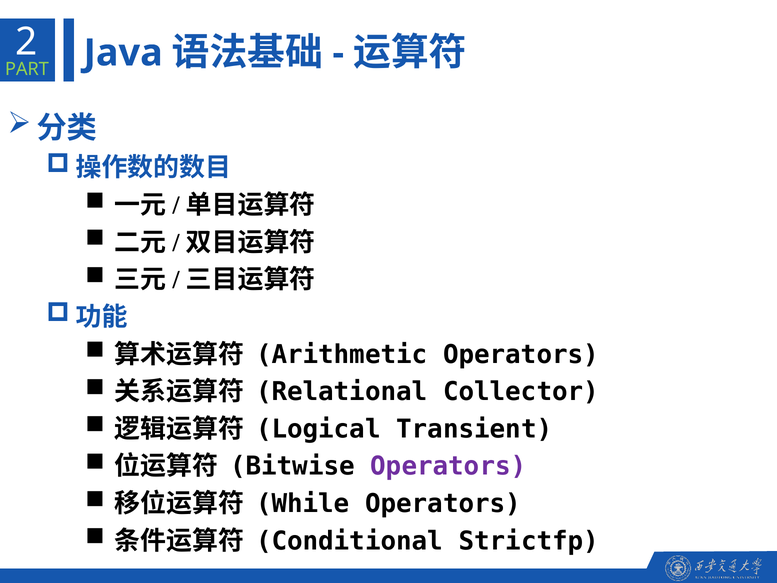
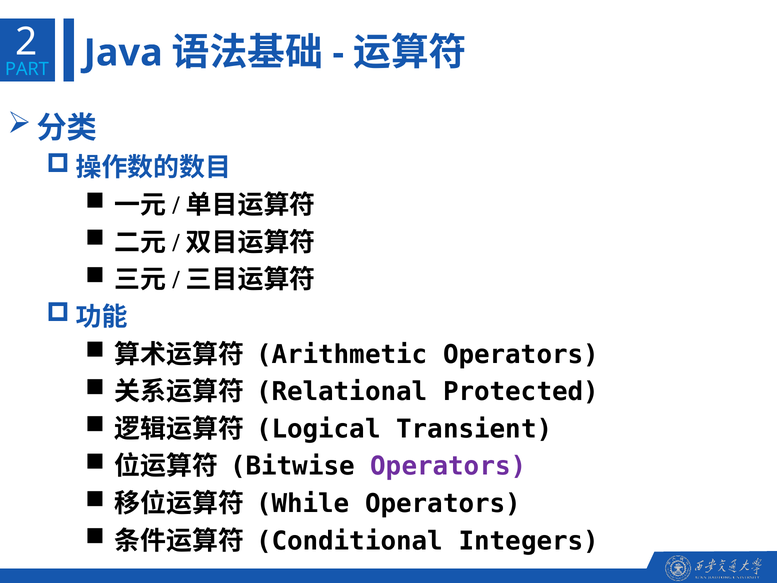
PART colour: light green -> light blue (27, 69)
Collector: Collector -> Protected (521, 392)
Strictfp: Strictfp -> Integers (529, 541)
